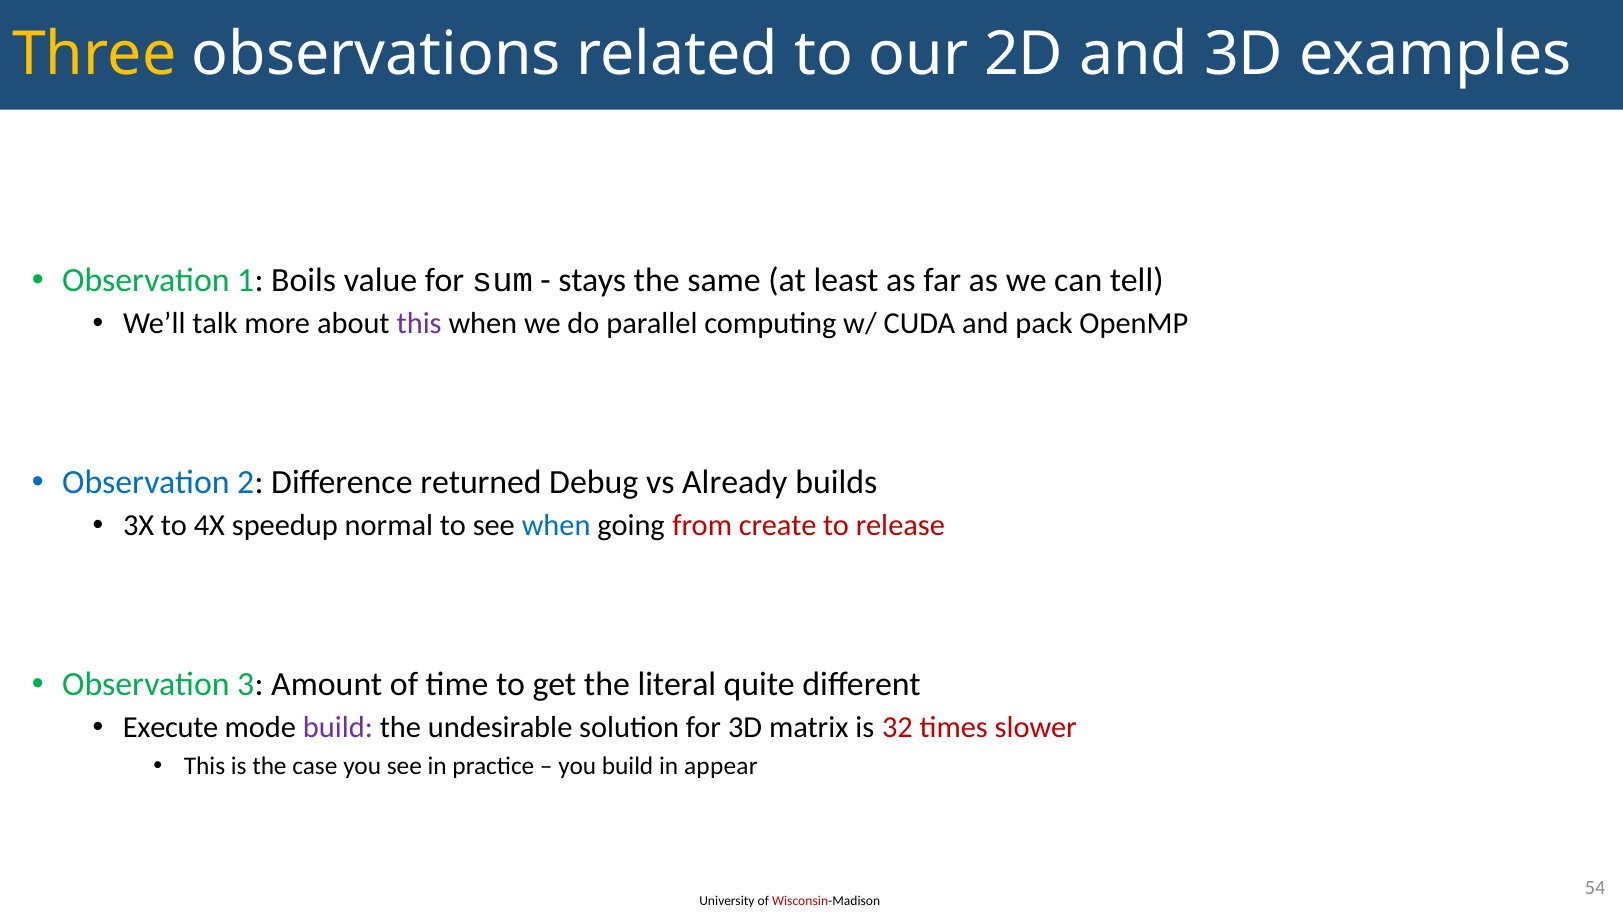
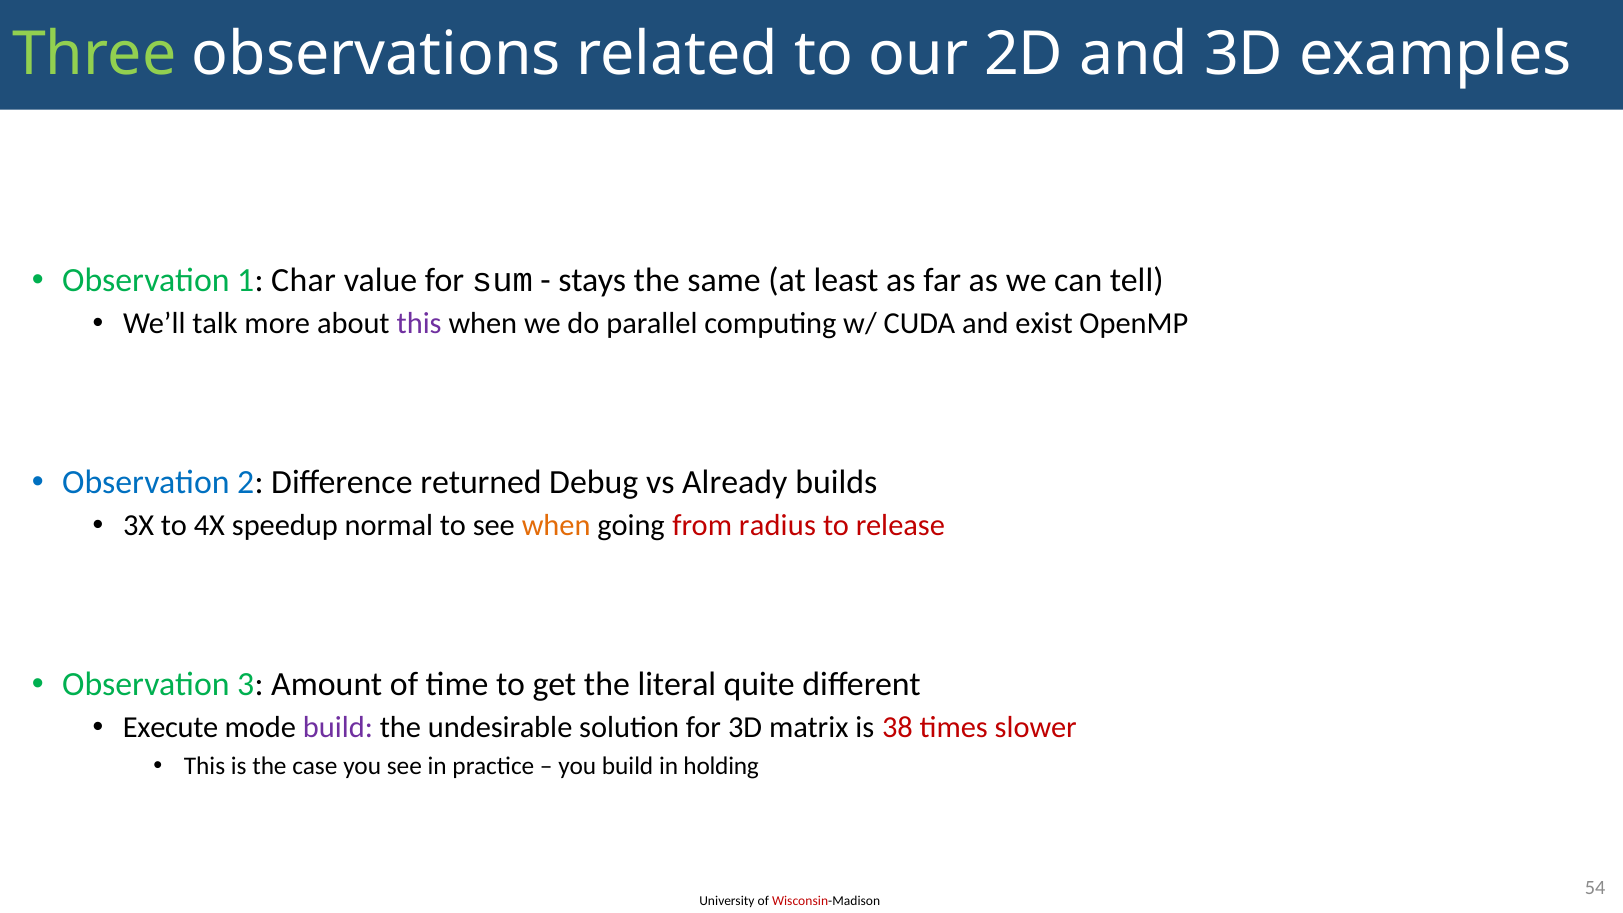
Three colour: yellow -> light green (94, 54)
Boils: Boils -> Char (304, 281)
pack: pack -> exist (1044, 324)
when colour: blue -> orange (556, 526)
create: create -> radius (777, 526)
32: 32 -> 38 (897, 727)
appear: appear -> holding (721, 766)
